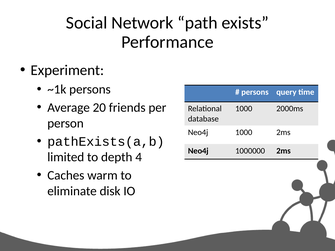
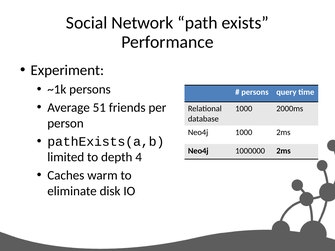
20: 20 -> 51 (99, 108)
